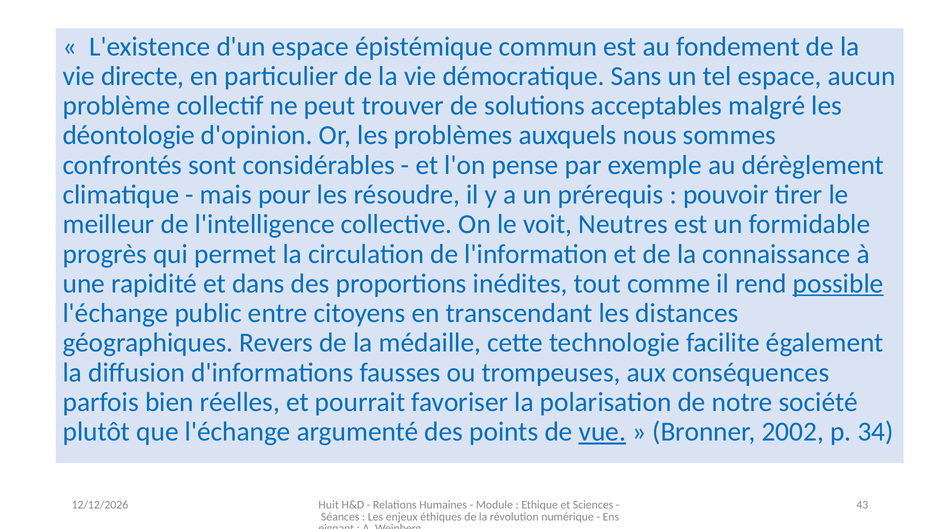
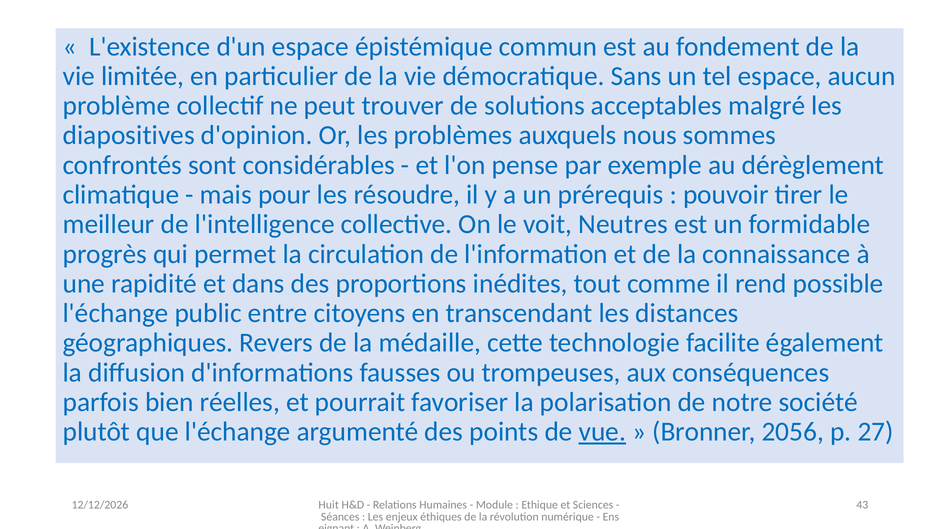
directe: directe -> limitée (143, 76)
déontologie: déontologie -> diapositives (129, 135)
possible underline: present -> none (838, 283)
2002: 2002 -> 2056 (793, 432)
34: 34 -> 27 (876, 432)
